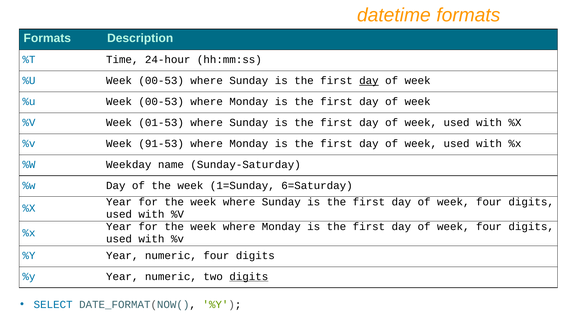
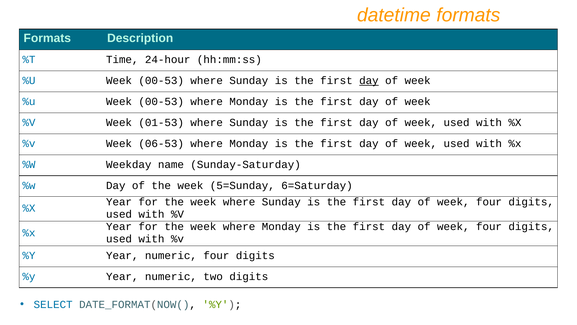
91-53: 91-53 -> 06-53 (161, 143)
1=Sunday: 1=Sunday -> 5=Sunday (242, 185)
digits underline: present -> none (249, 276)
